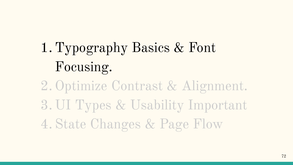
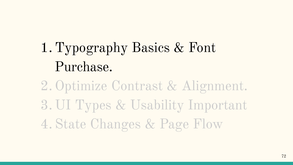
Focusing: Focusing -> Purchase (84, 67)
